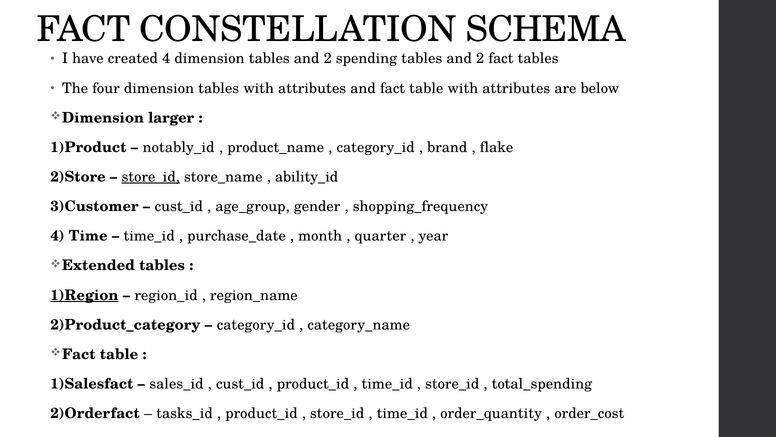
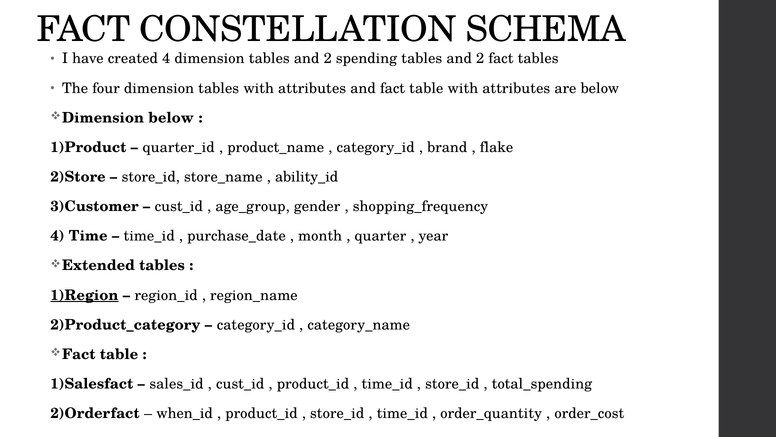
larger: larger -> below (171, 118)
notably_id: notably_id -> quarter_id (179, 147)
store_id underline: present -> none (151, 177)
tasks_id: tasks_id -> when_id (185, 413)
